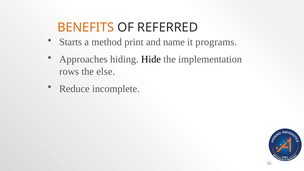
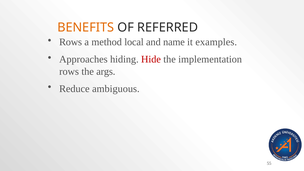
Starts: Starts -> Rows (71, 42)
print: print -> local (134, 42)
programs: programs -> examples (216, 42)
Hide colour: black -> red (151, 59)
else: else -> args (106, 72)
incomplete: incomplete -> ambiguous (116, 89)
